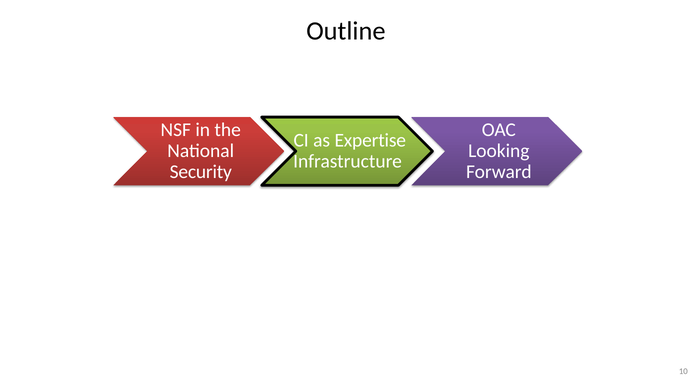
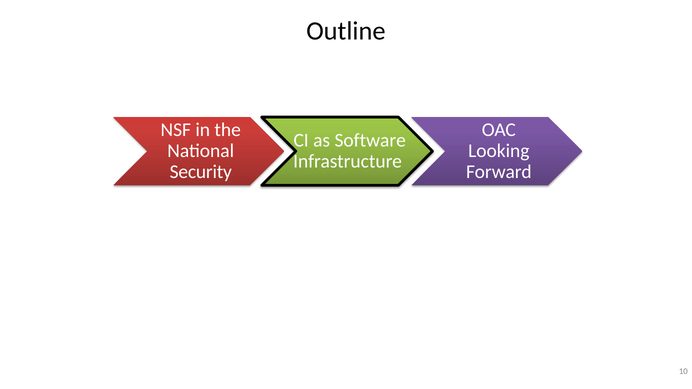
Expertise: Expertise -> Software (370, 141)
